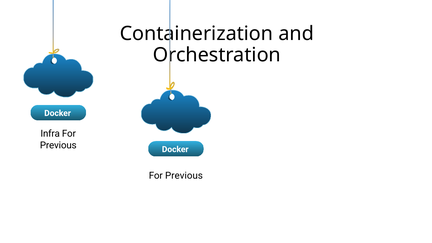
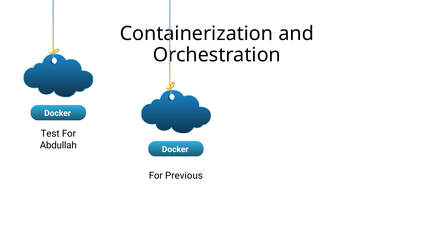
Infra: Infra -> Test (50, 134)
Previous: Previous -> Abdullah (58, 145)
